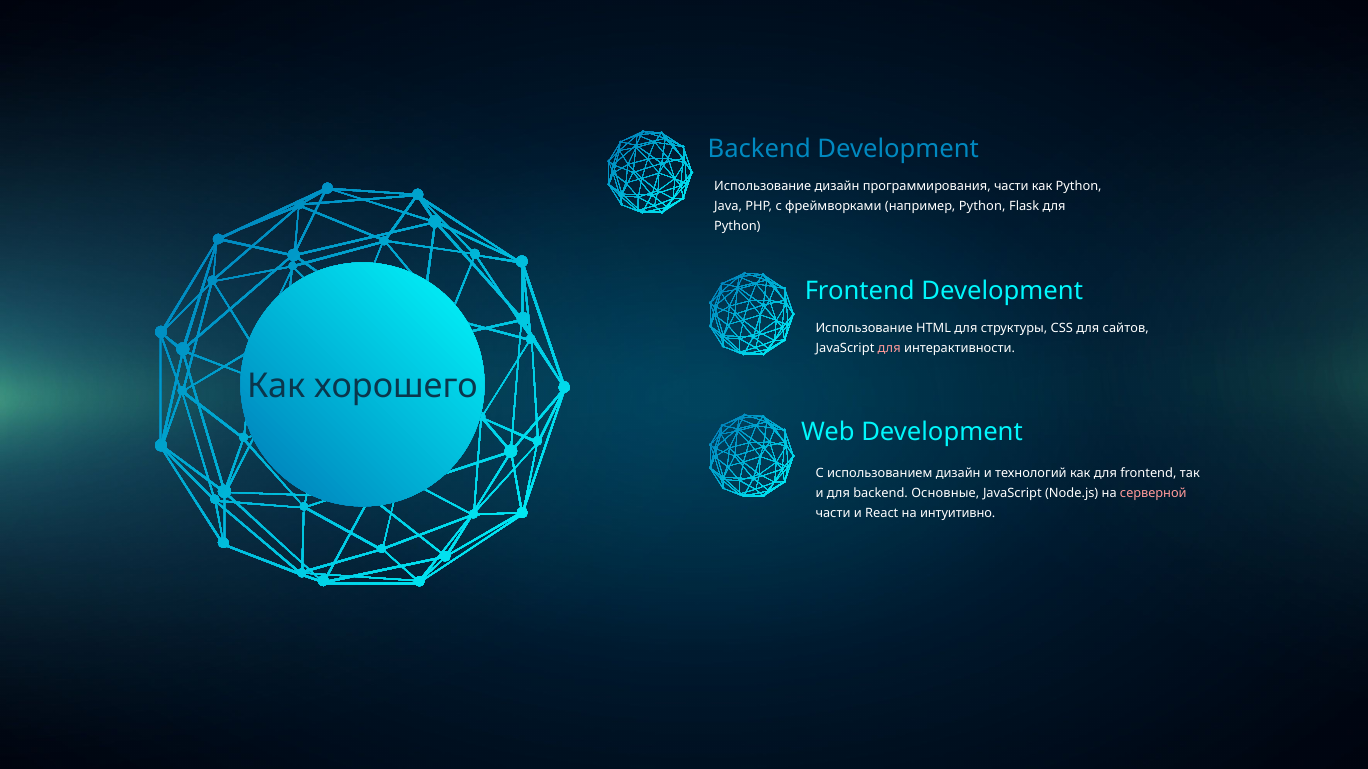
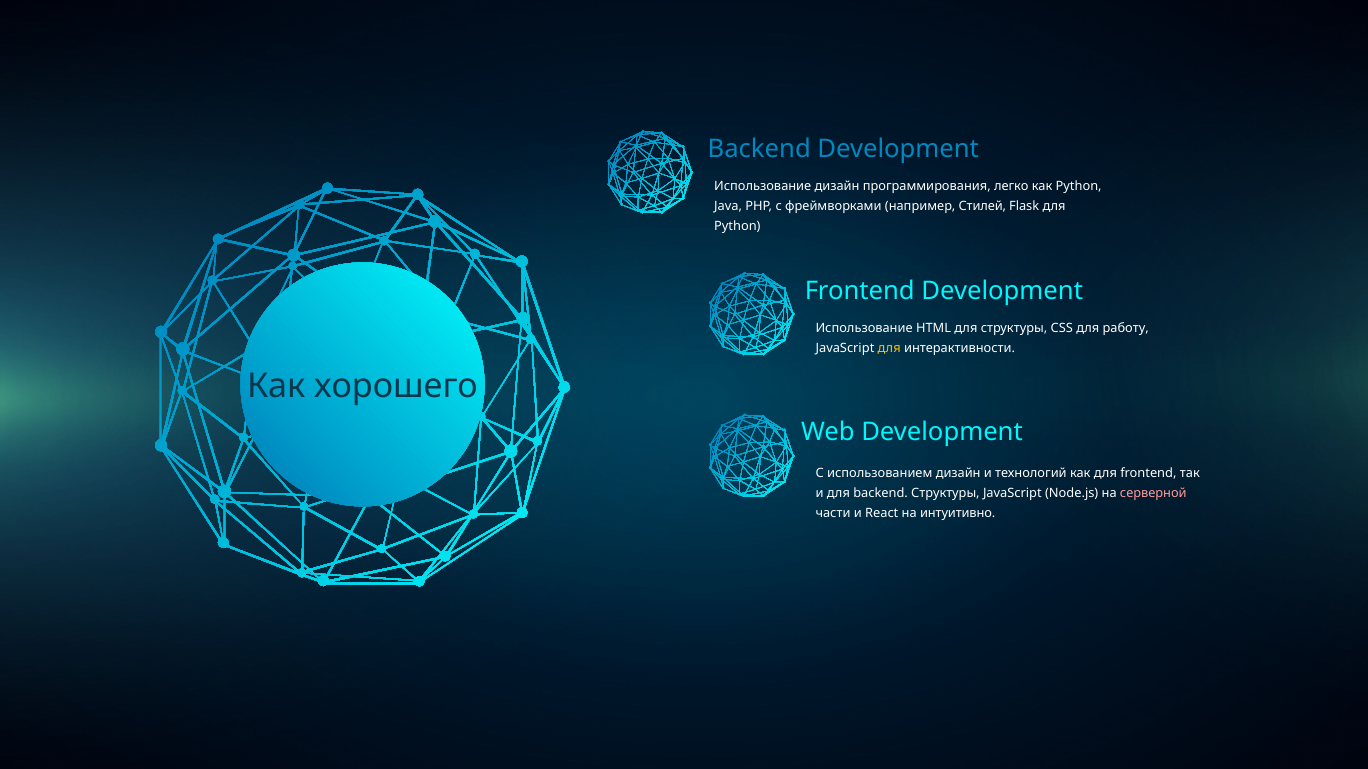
программирования части: части -> легко (1011, 186)
например Python: Python -> Стилей (982, 207)
сайтов: сайтов -> работу (1126, 328)
для colour: pink -> yellow (889, 348)
backend Основные: Основные -> Структуры (945, 494)
